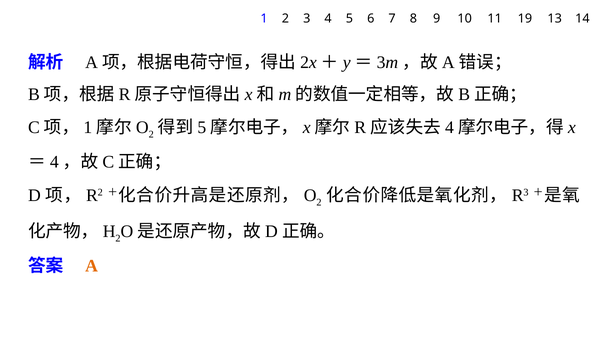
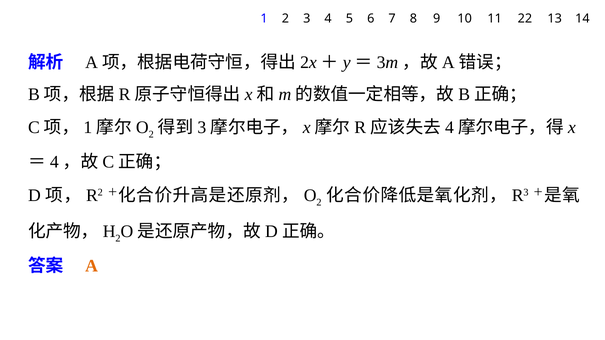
19: 19 -> 22 (525, 19)
5: 5 -> 3 (202, 128)
